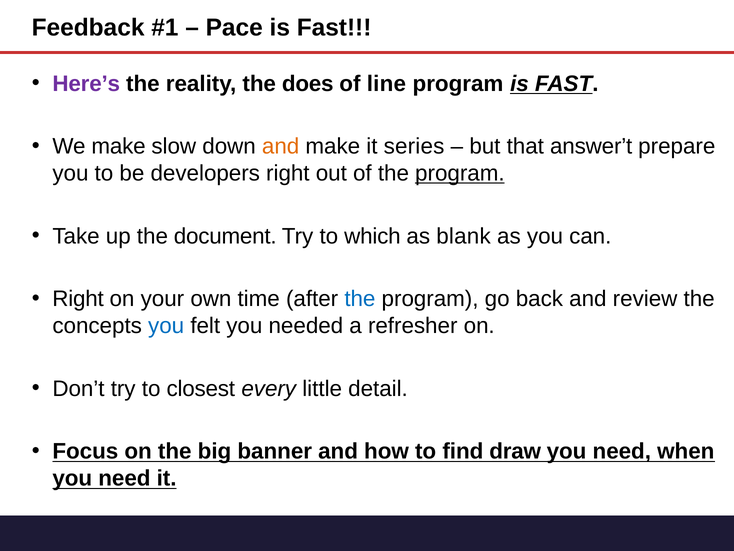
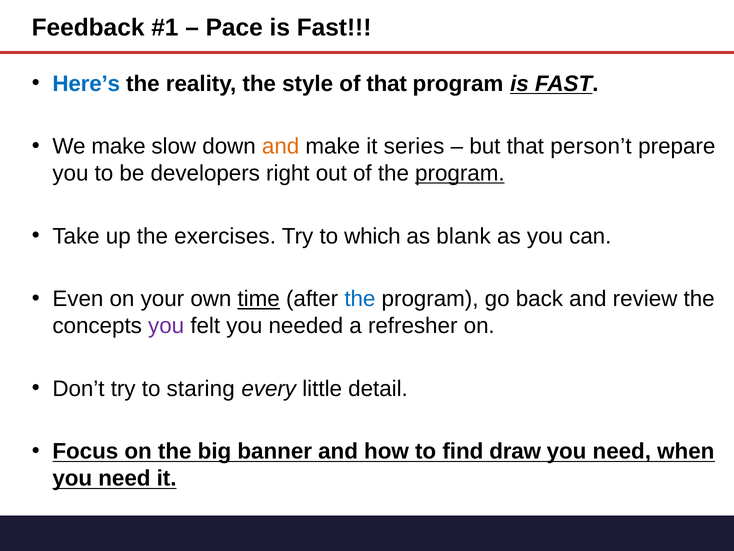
Here’s colour: purple -> blue (86, 84)
does: does -> style (308, 84)
of line: line -> that (387, 84)
answer’t: answer’t -> person’t (591, 146)
document: document -> exercises (225, 236)
Right: Right -> Even (78, 299)
time underline: none -> present (259, 299)
you colour: blue -> purple (166, 326)
closest: closest -> staring (201, 388)
